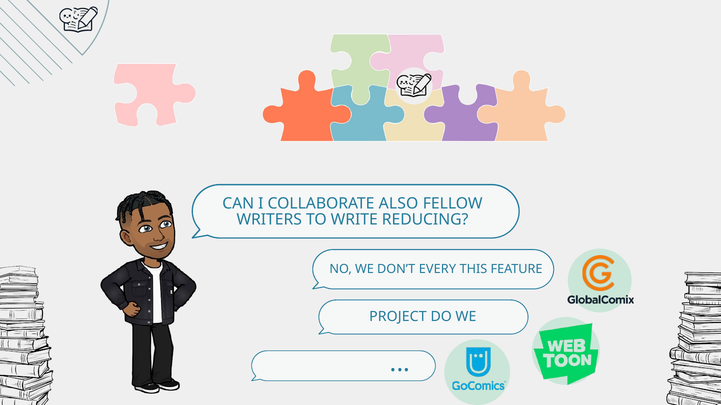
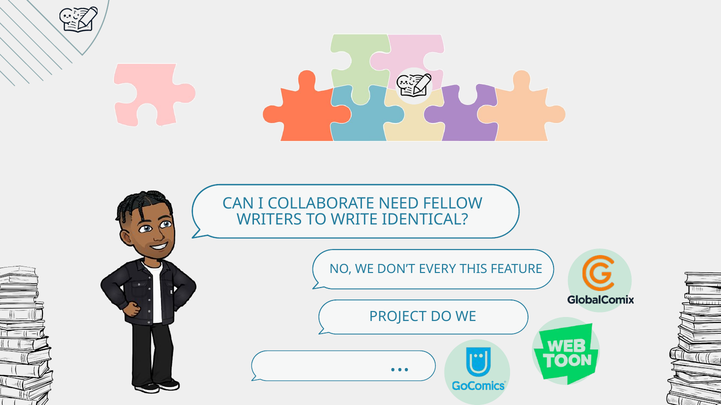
ALSO: ALSO -> NEED (399, 204)
REDUCING: REDUCING -> IDENTICAL (425, 220)
